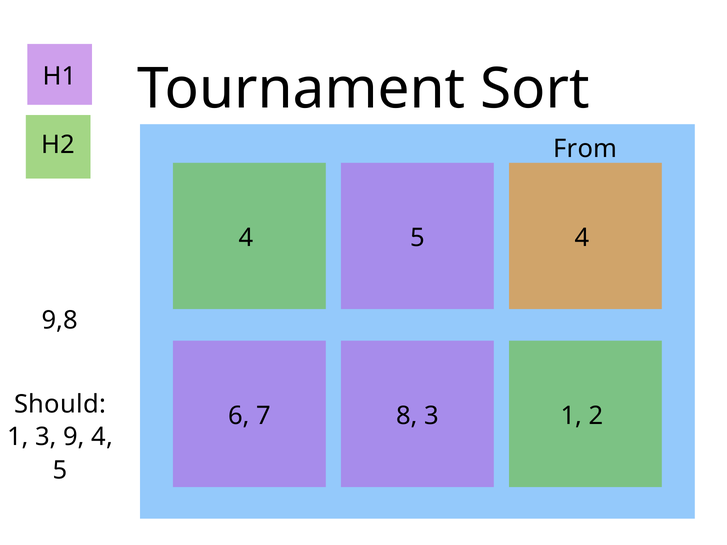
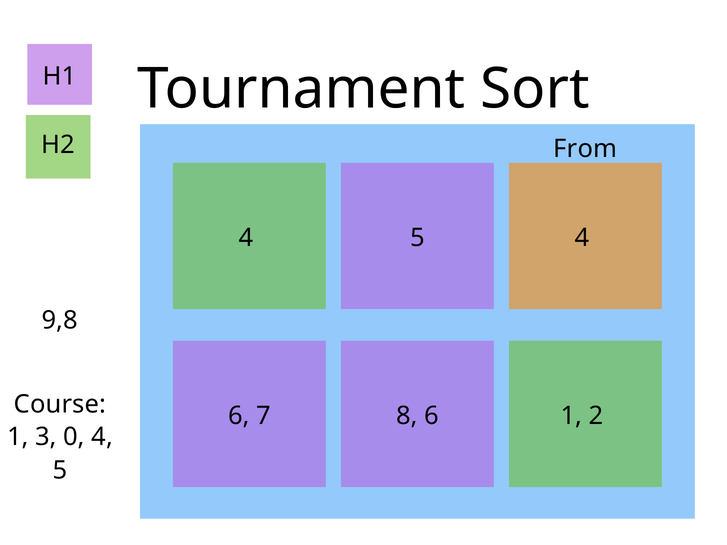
Should: Should -> Course (60, 405)
8 3: 3 -> 6 (432, 416)
9: 9 -> 0 (74, 437)
